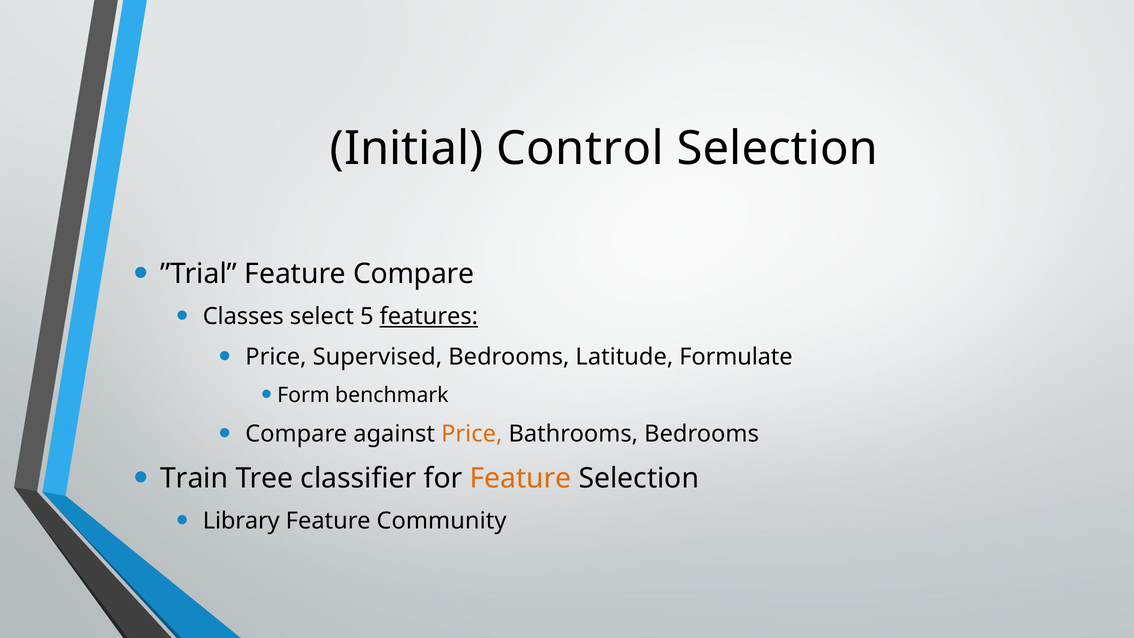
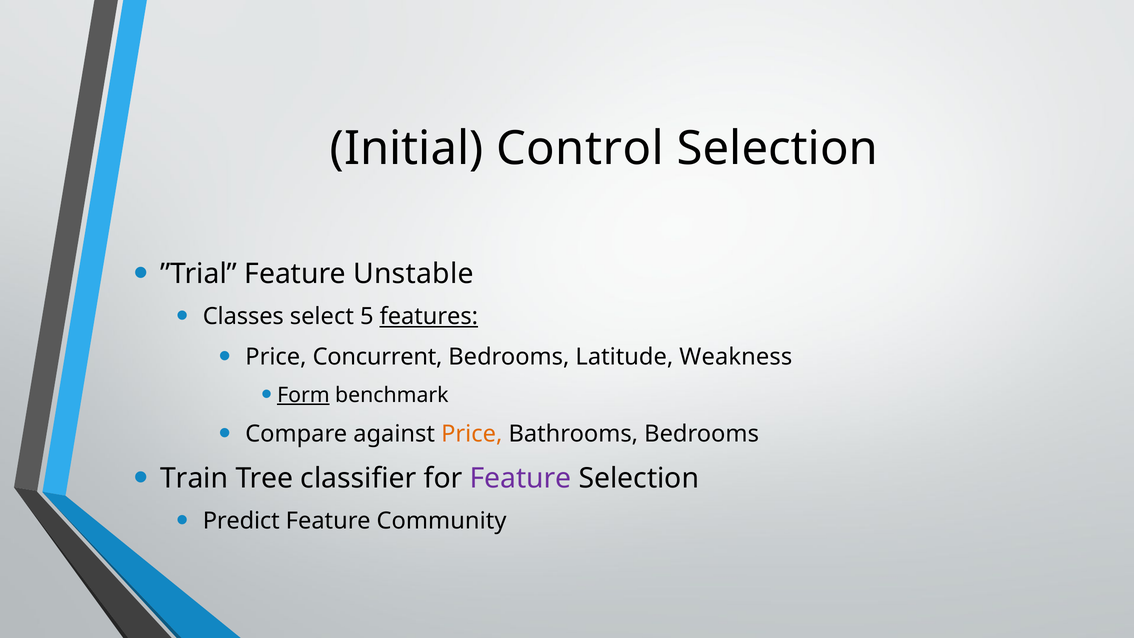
Feature Compare: Compare -> Unstable (413, 274)
Supervised: Supervised -> Concurrent (378, 357)
Formulate: Formulate -> Weakness (736, 357)
Form underline: none -> present (303, 395)
Feature colour: orange -> purple (521, 478)
Library: Library -> Predict (241, 521)
